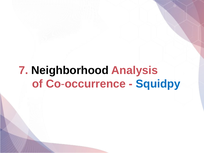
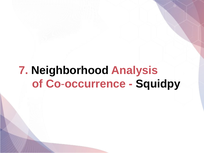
Squidpy colour: blue -> black (158, 84)
